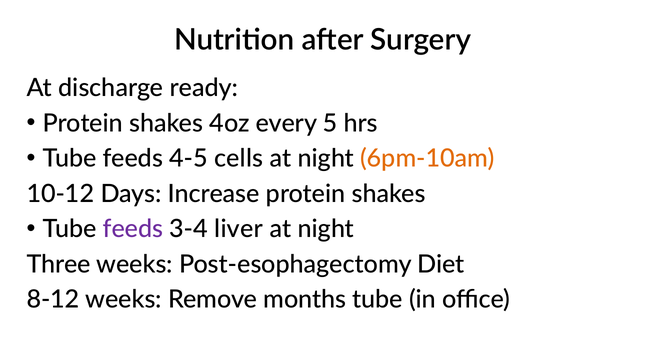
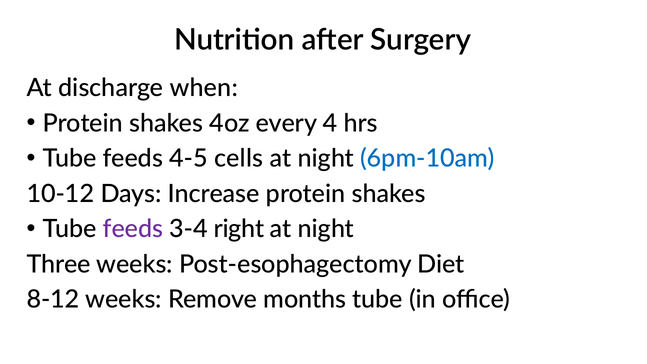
ready: ready -> when (204, 88)
5: 5 -> 4 (330, 123)
6pm-10am colour: orange -> blue (427, 159)
liver: liver -> right (239, 229)
